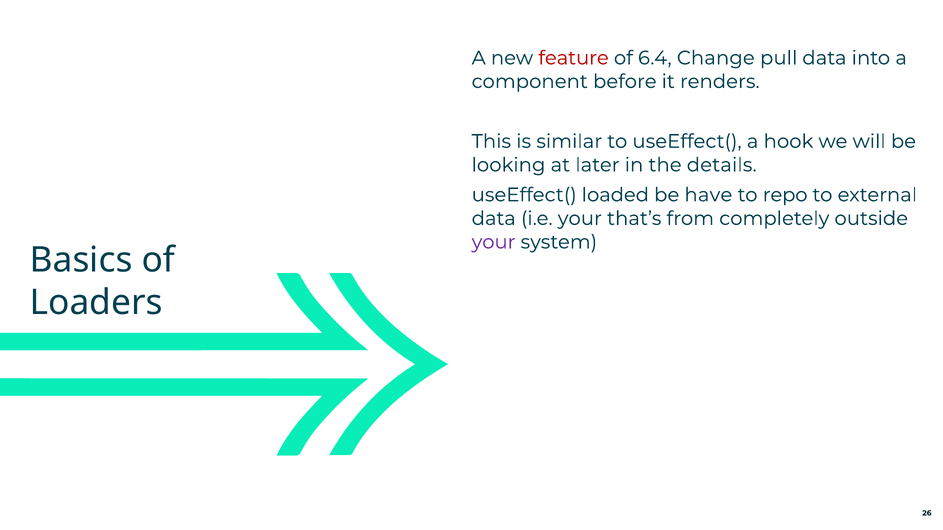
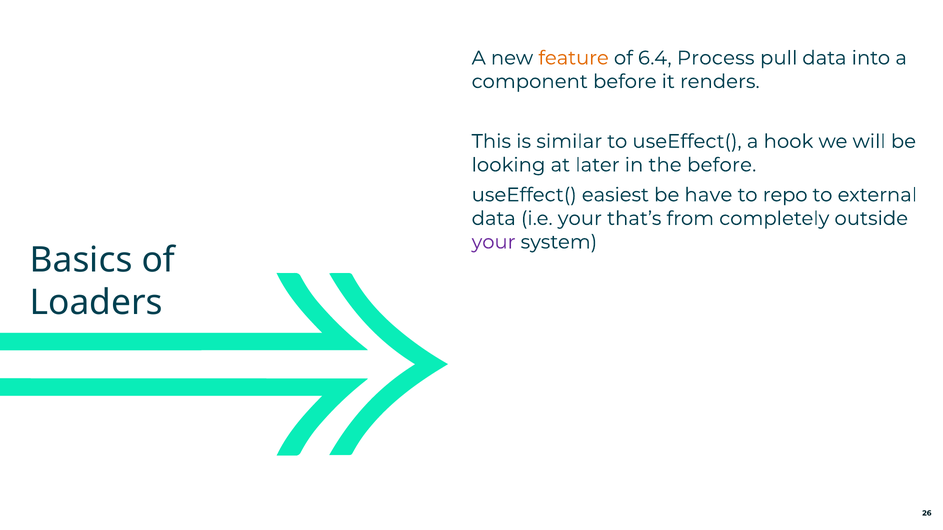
feature colour: red -> orange (574, 58)
Change: Change -> Process (716, 58)
the details: details -> before (722, 165)
loaded: loaded -> easiest (615, 195)
